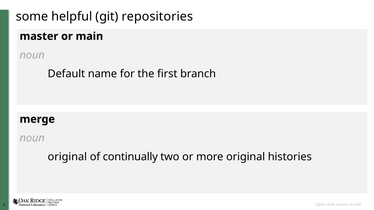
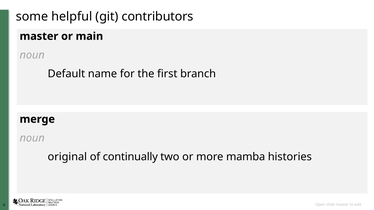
repositories: repositories -> contributors (157, 16)
more original: original -> mamba (246, 157)
